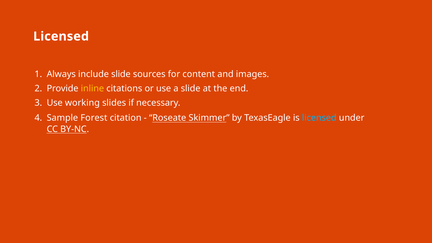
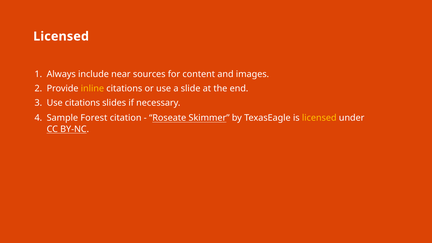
include slide: slide -> near (121, 74)
Use working: working -> citations (82, 103)
licensed colour: light blue -> yellow (319, 118)
